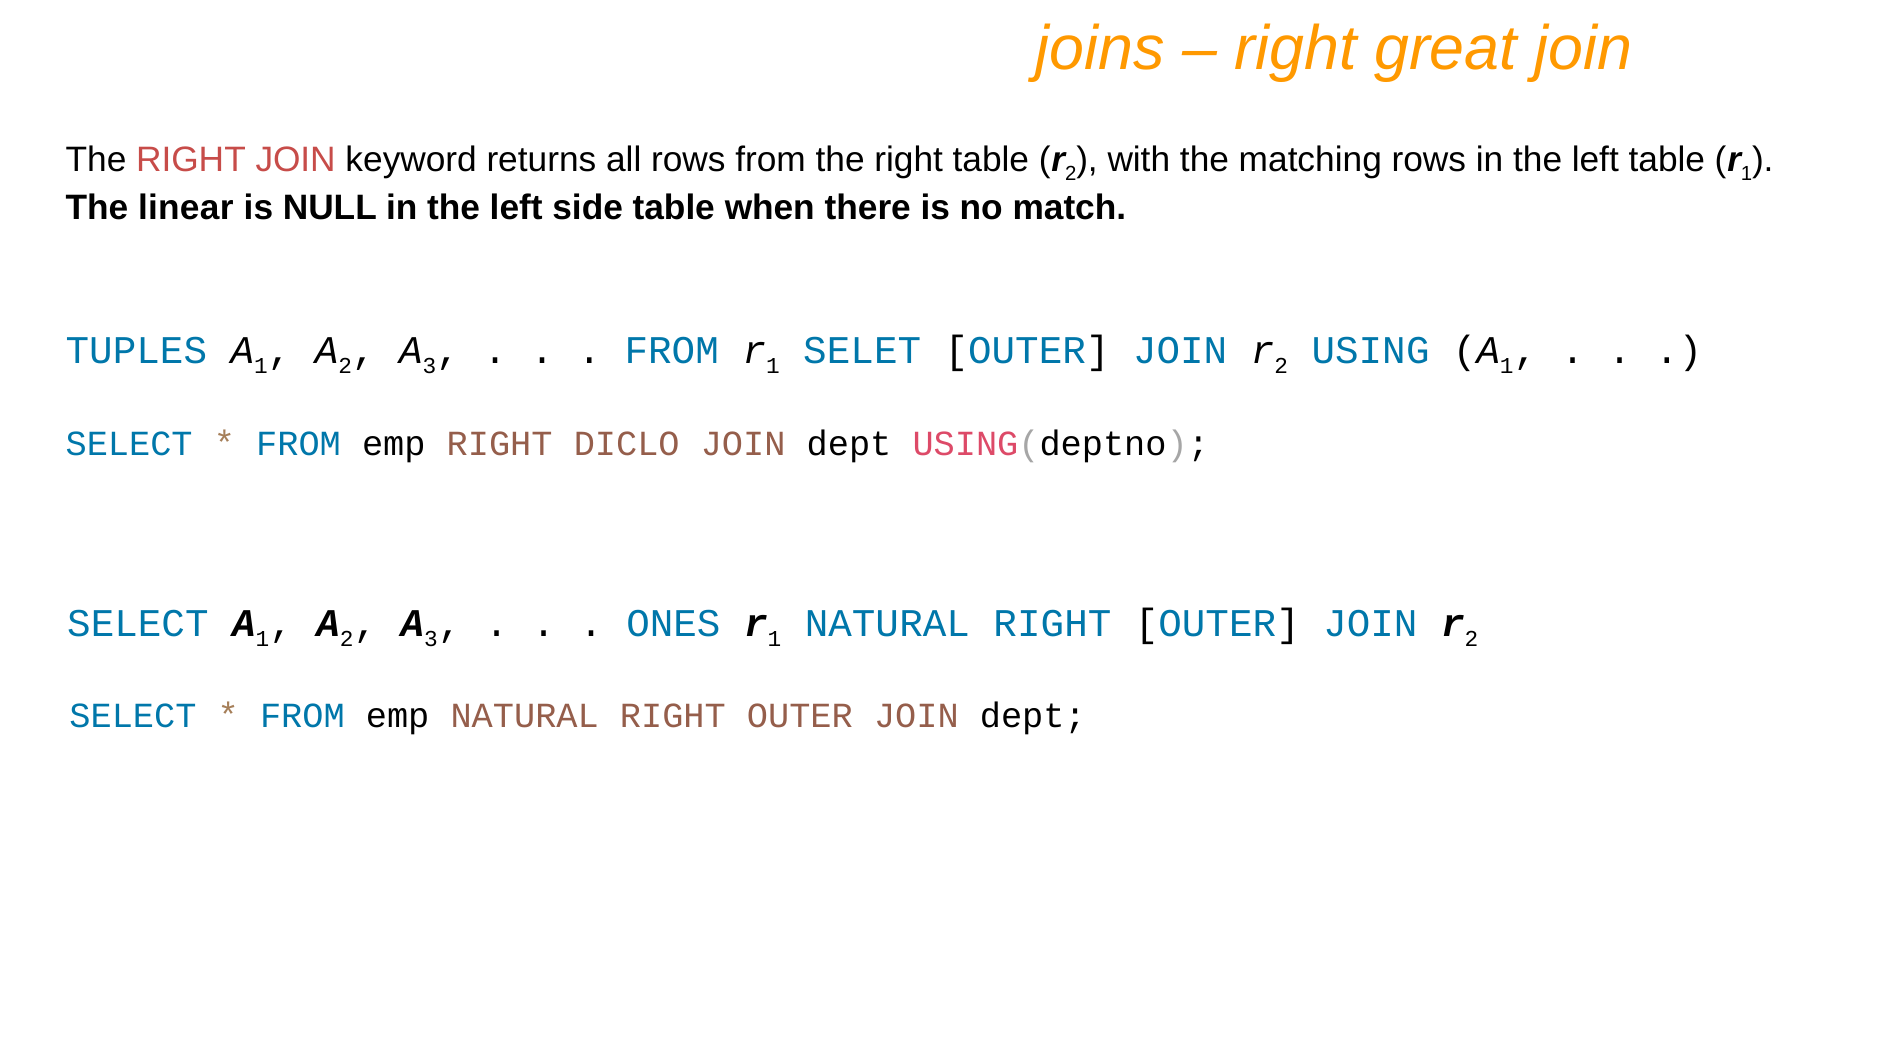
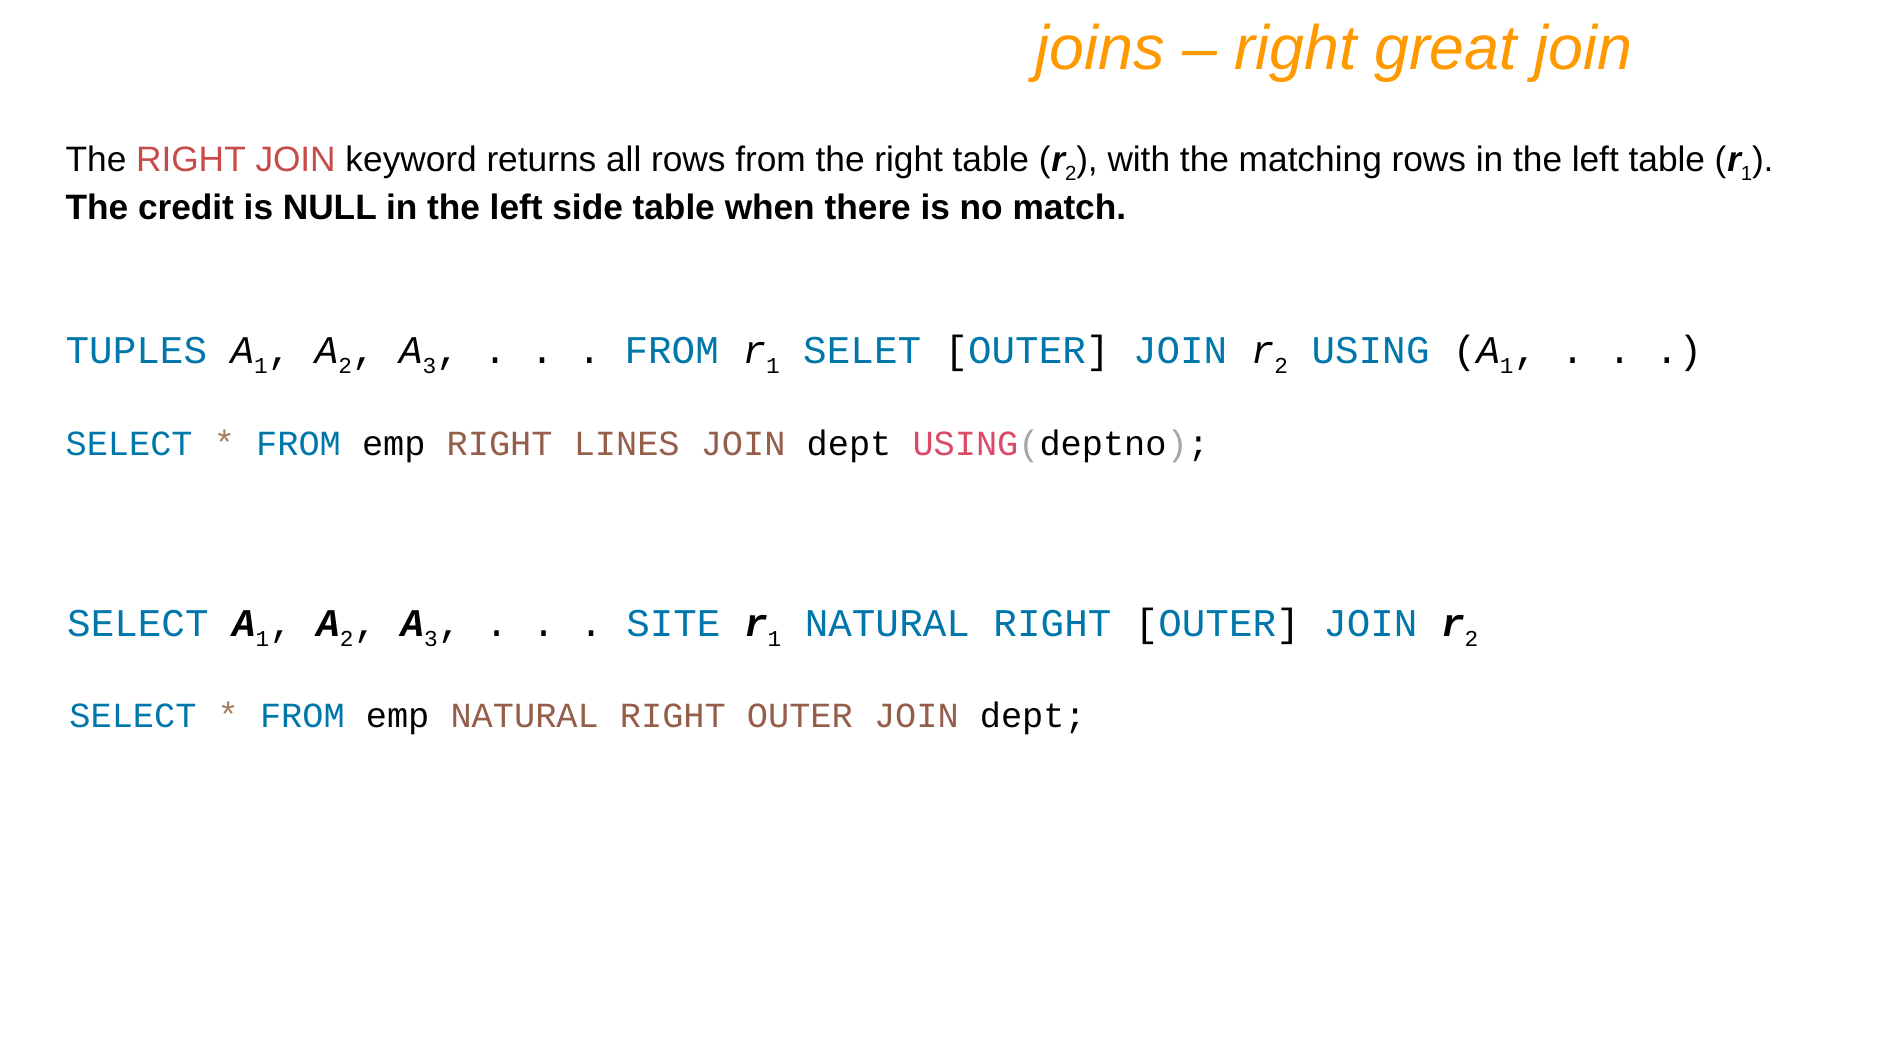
linear: linear -> credit (186, 208)
DICLO: DICLO -> LINES (627, 444)
ONES: ONES -> SITE (673, 623)
